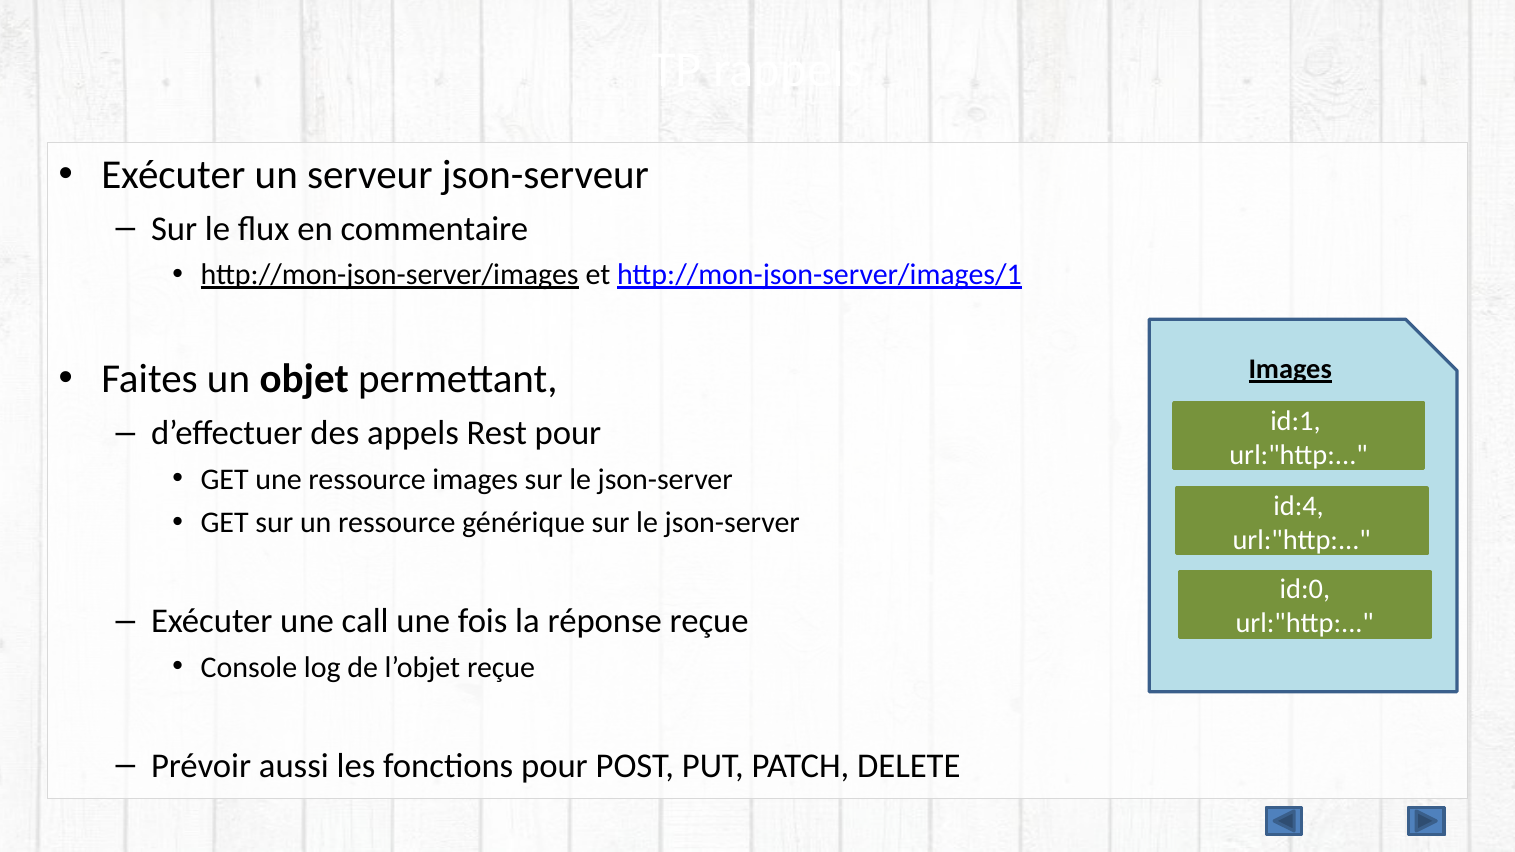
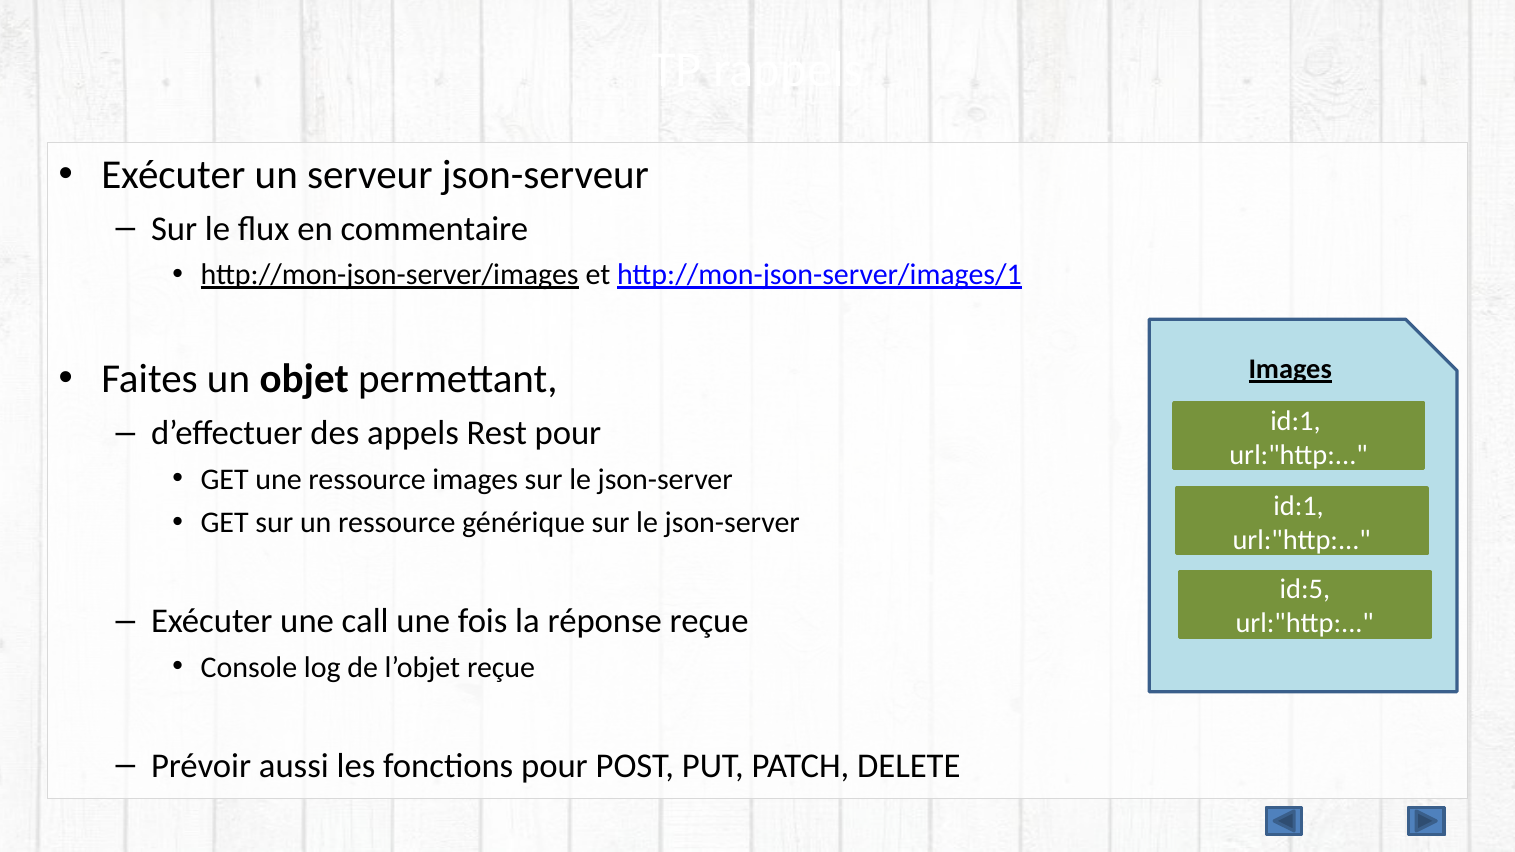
id:4: id:4 -> id:1 (1299, 506)
id:0: id:0 -> id:5 (1305, 590)
